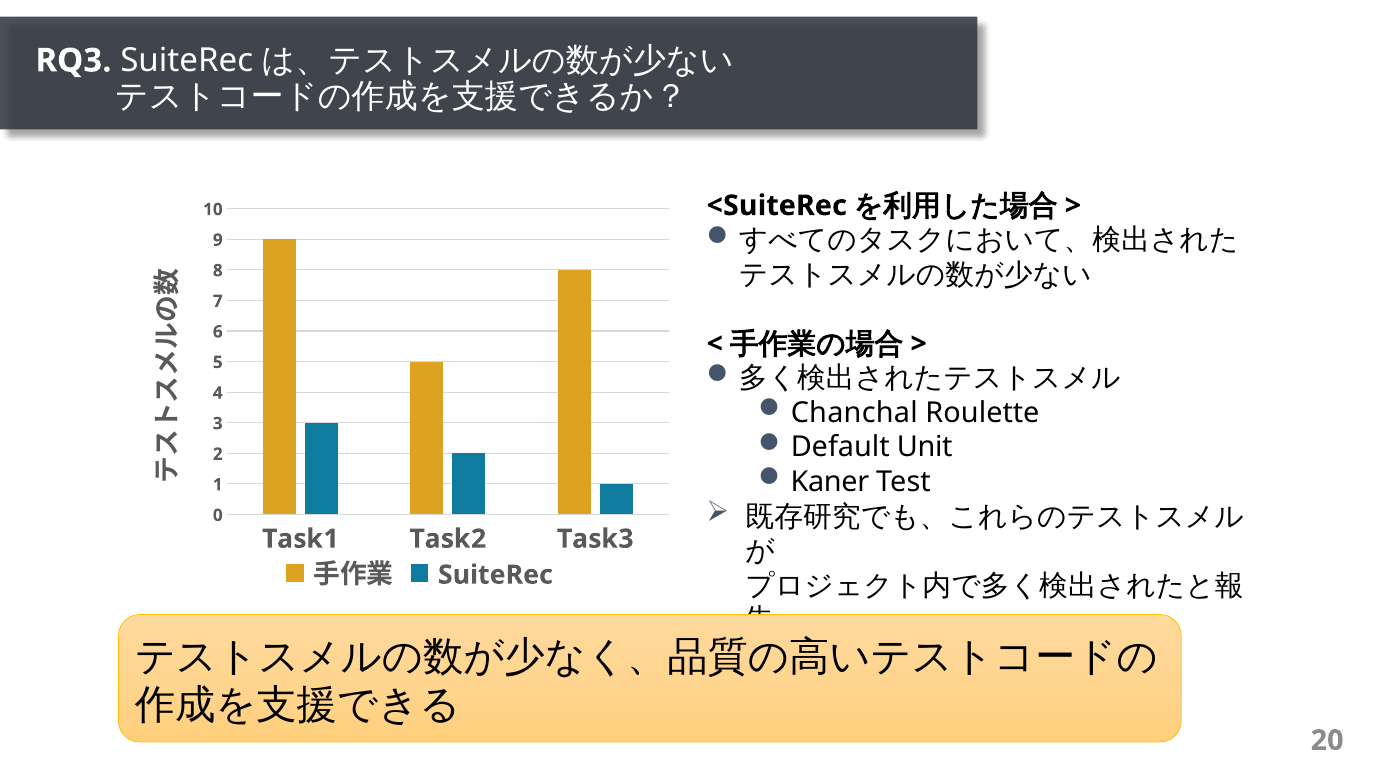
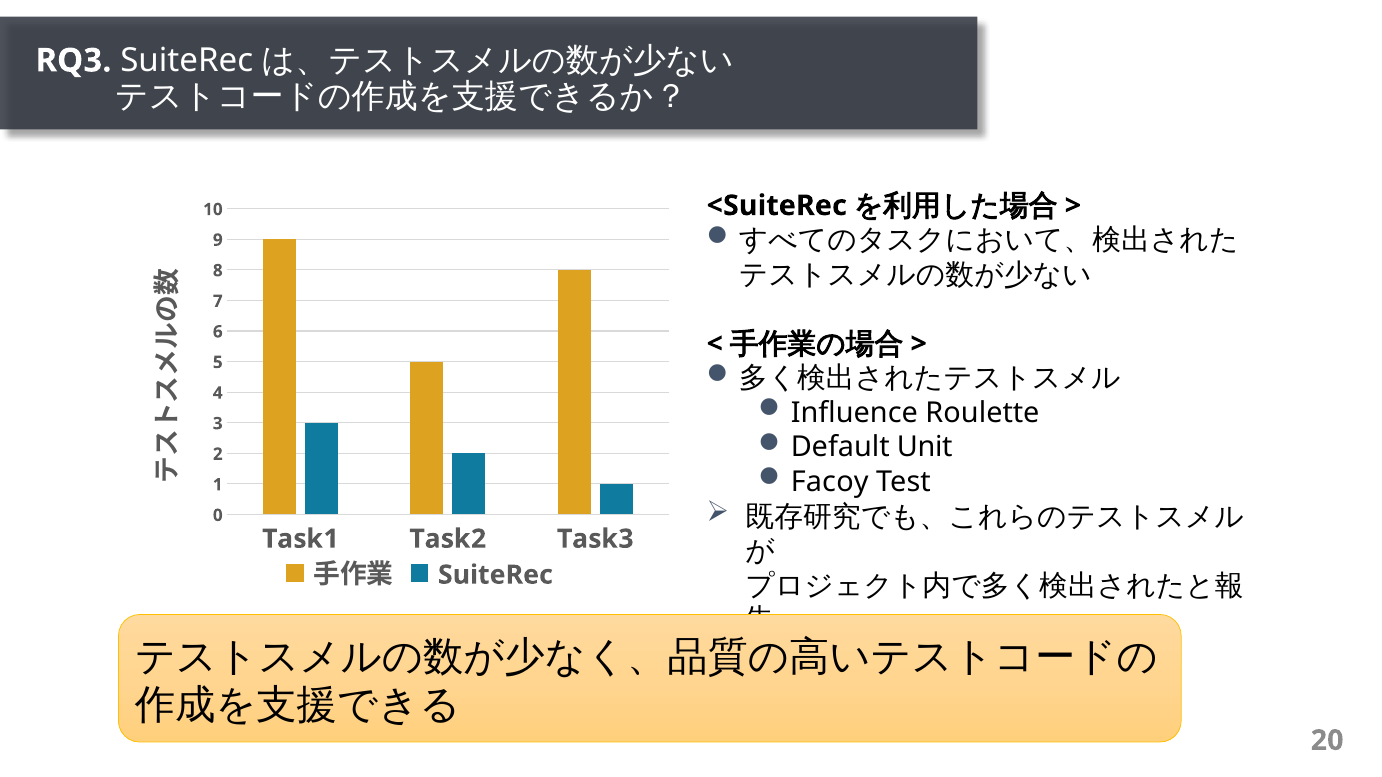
Chanchal: Chanchal -> Inﬂuence (854, 413)
Kaner: Kaner -> Facoy (830, 482)
